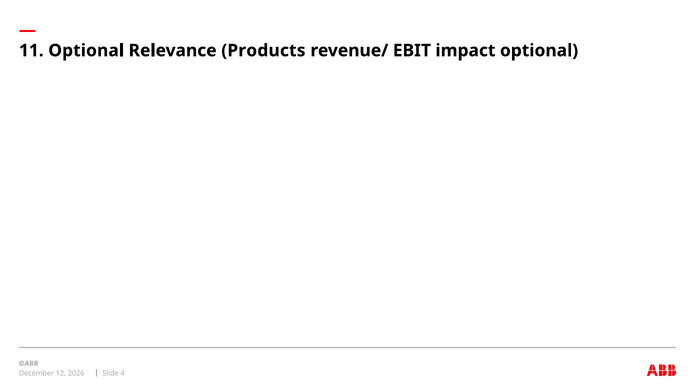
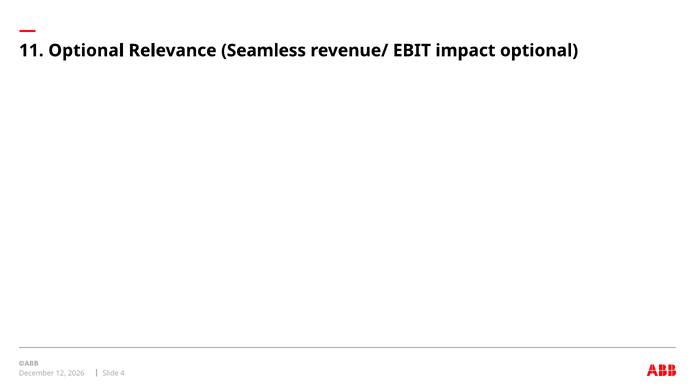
Products: Products -> Seamless (264, 51)
